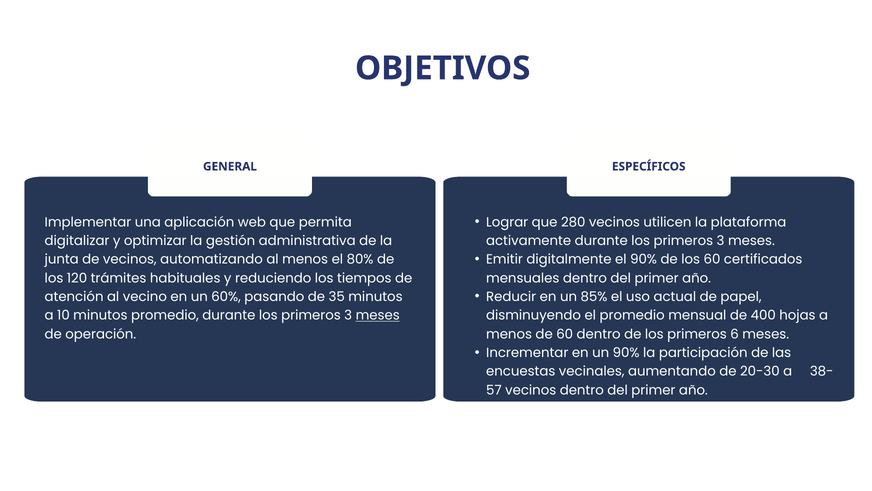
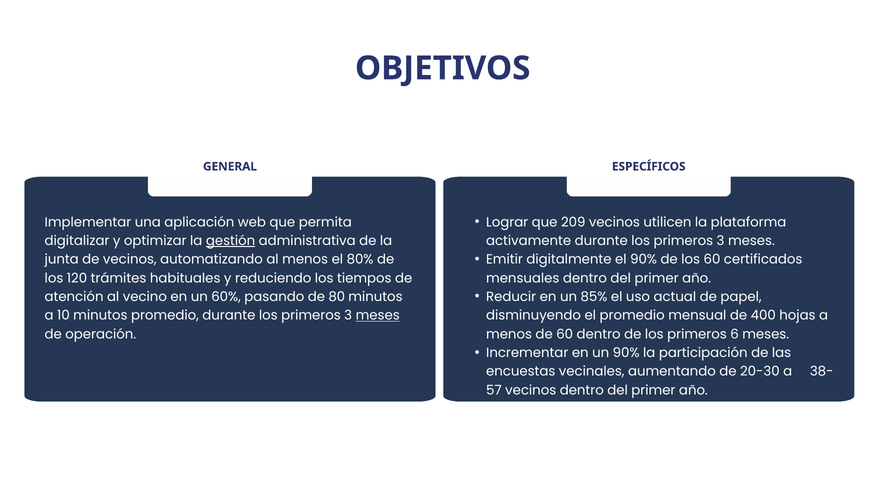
280: 280 -> 209 (573, 222)
gestión underline: none -> present (231, 241)
35: 35 -> 80 (337, 297)
